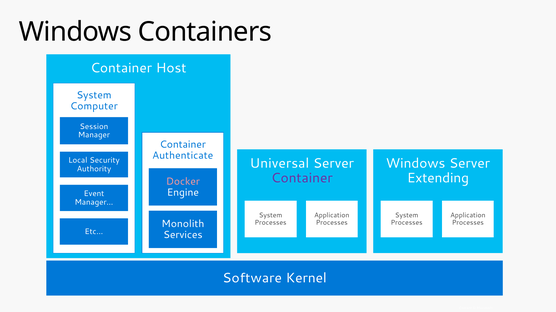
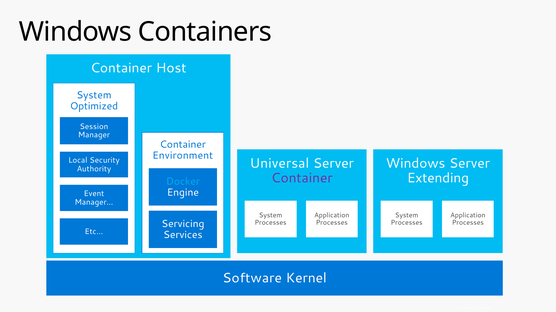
Computer: Computer -> Optimized (94, 106)
Authenticate: Authenticate -> Environment (183, 156)
Docker colour: pink -> light blue (183, 182)
Monolith: Monolith -> Servicing (183, 224)
